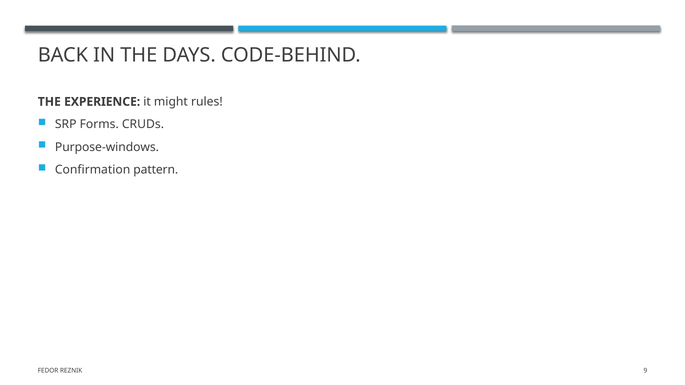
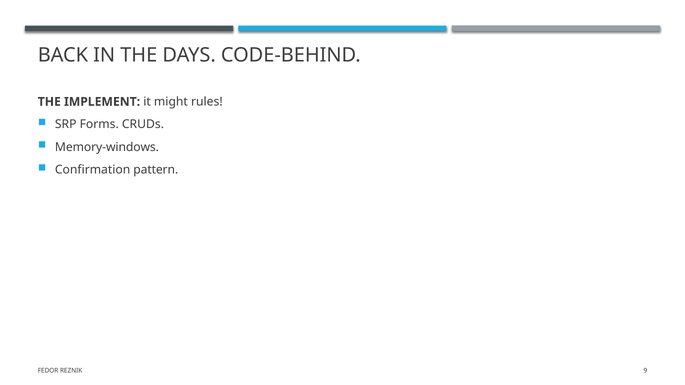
EXPERIENCE: EXPERIENCE -> IMPLEMENT (102, 102)
Purpose-windows: Purpose-windows -> Memory-windows (107, 147)
